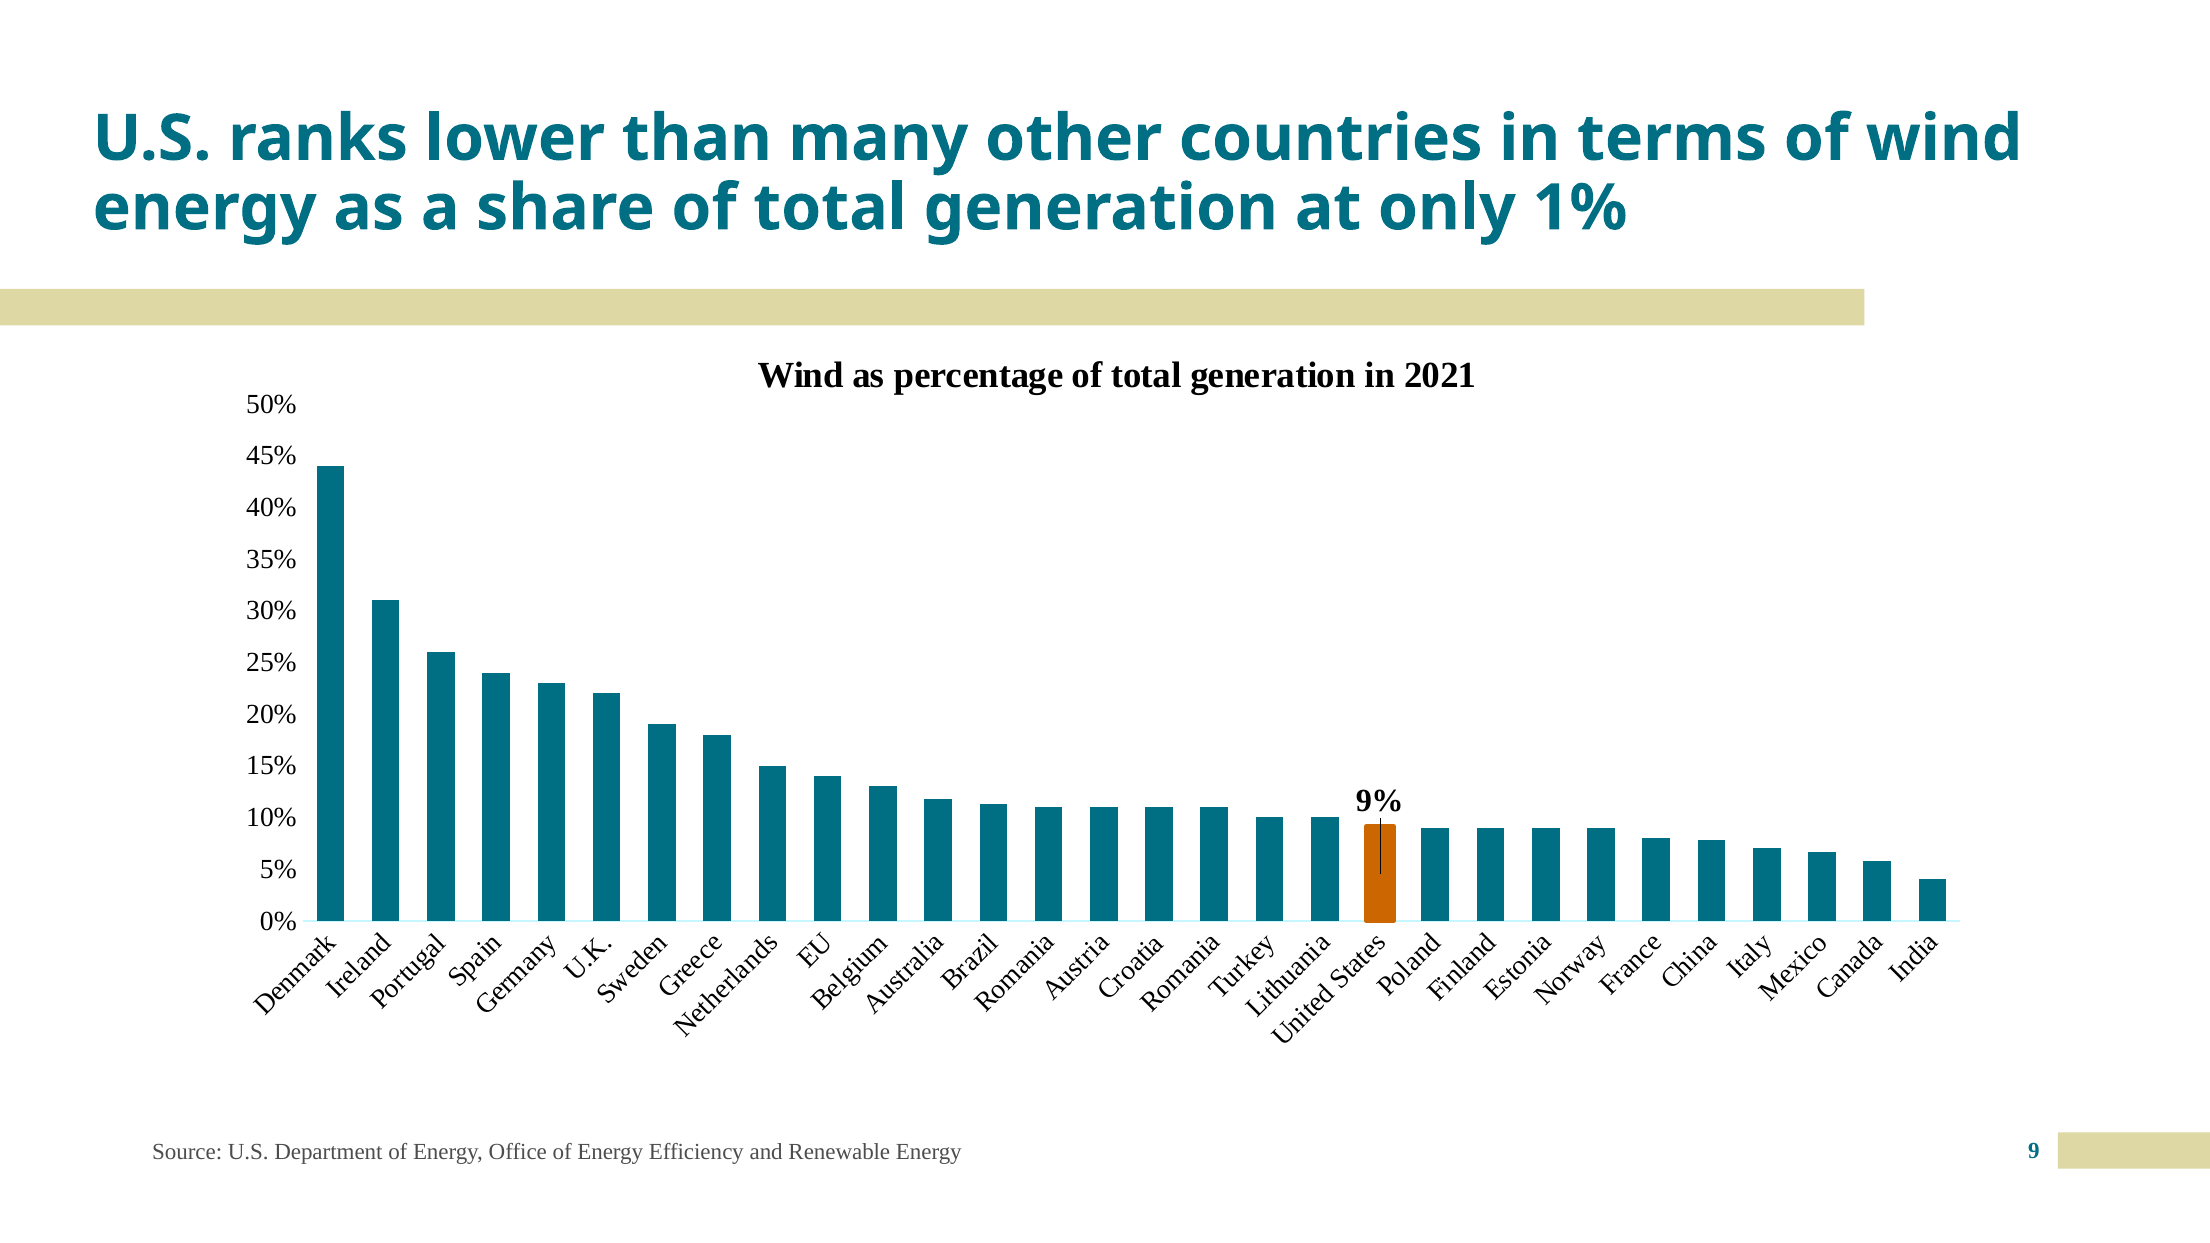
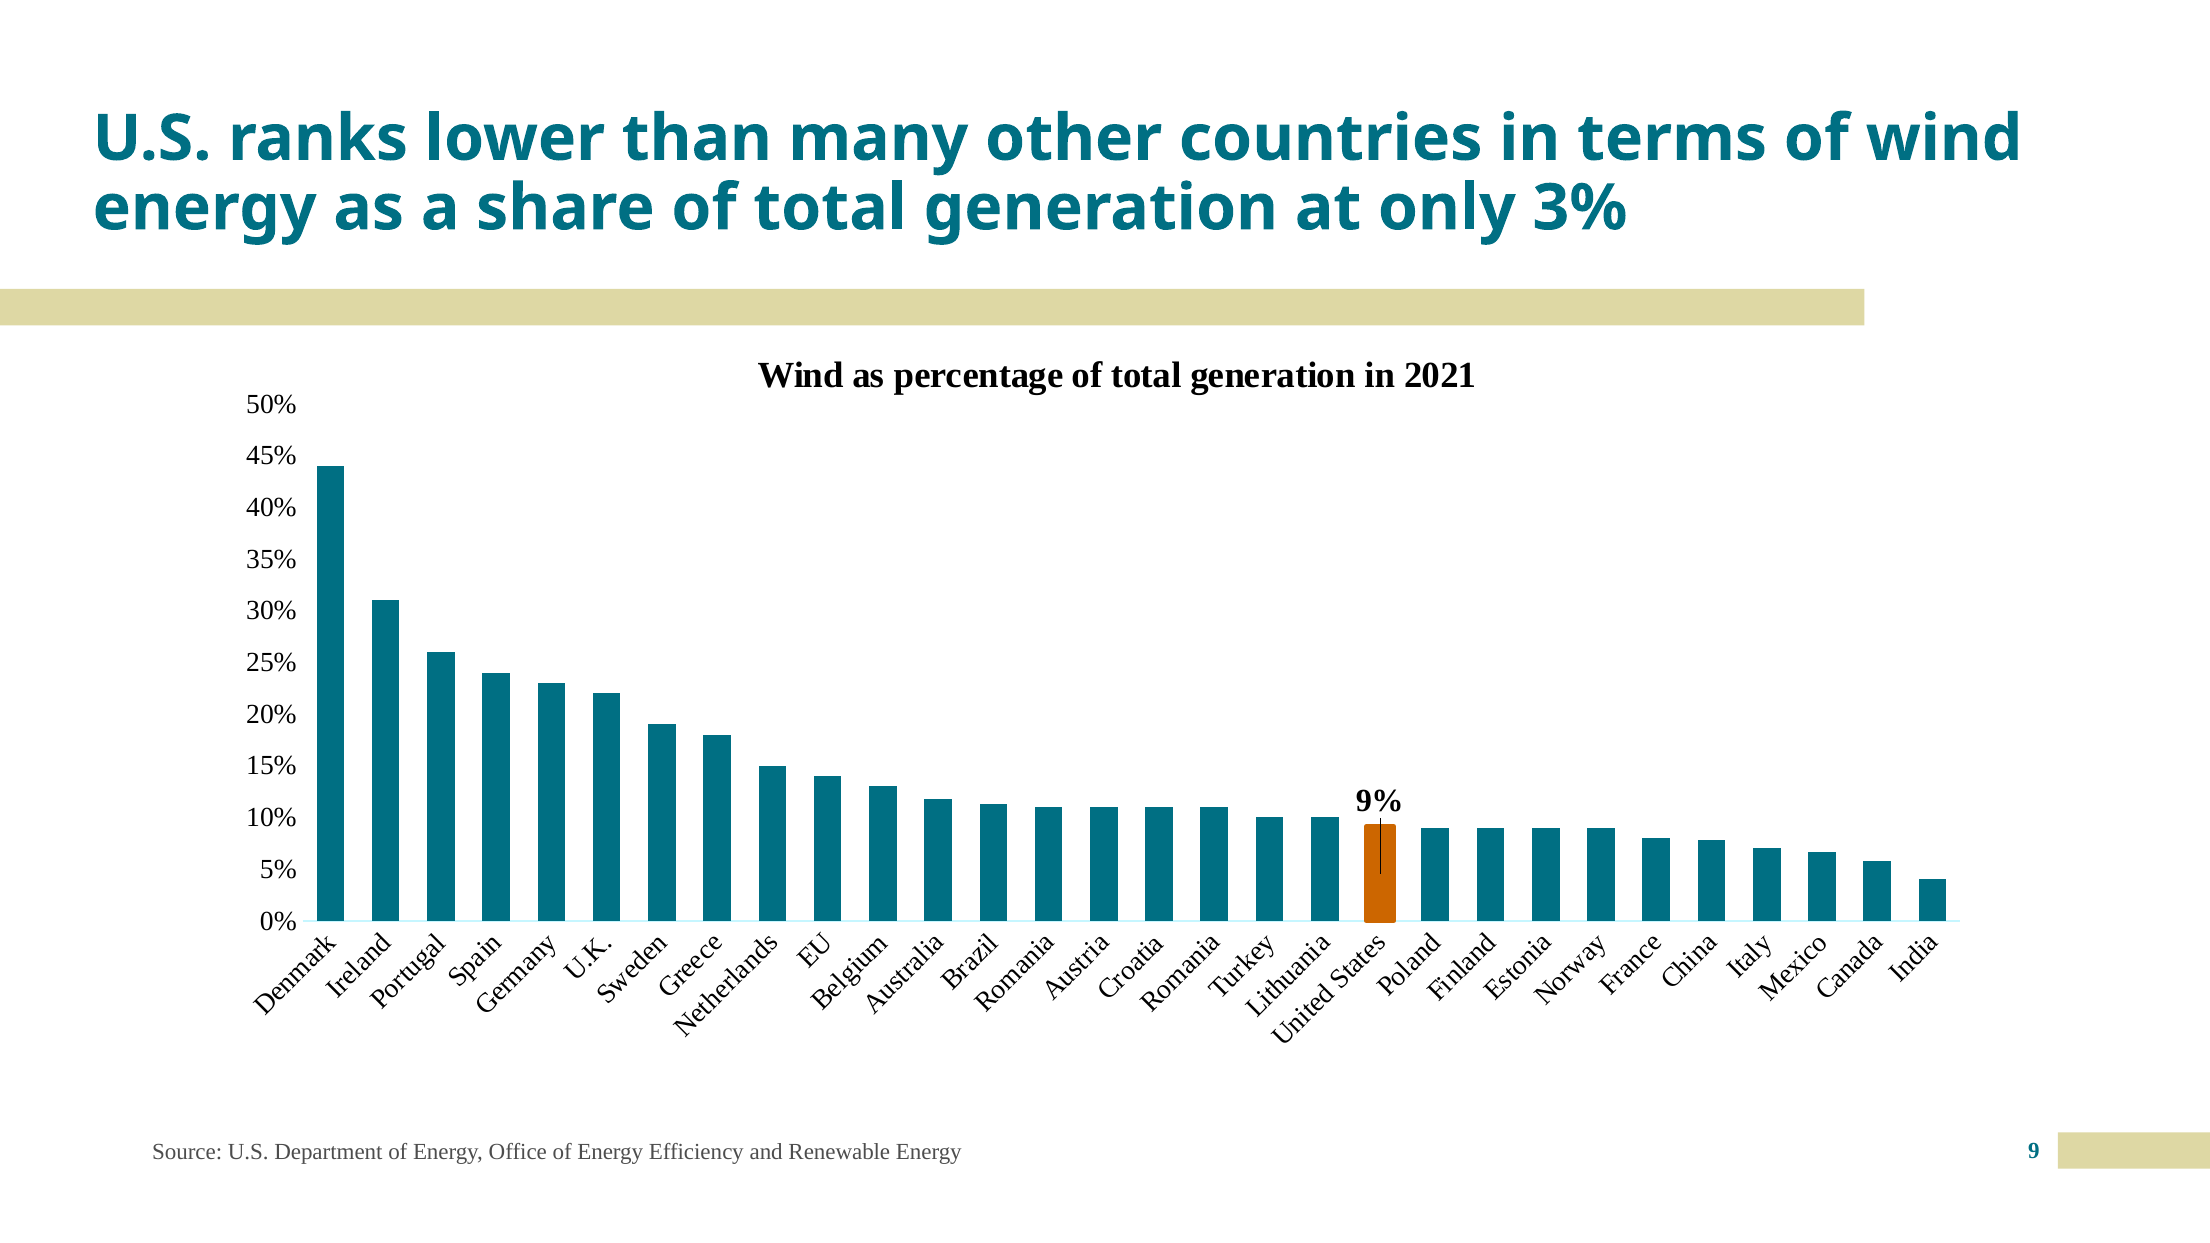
1%: 1% -> 3% (1580, 208)
